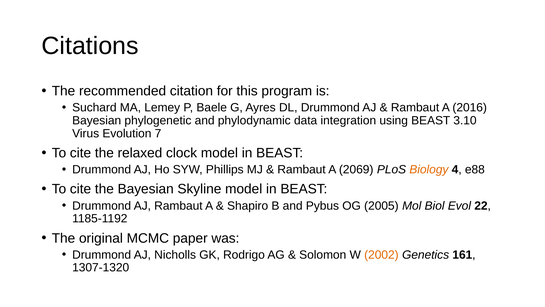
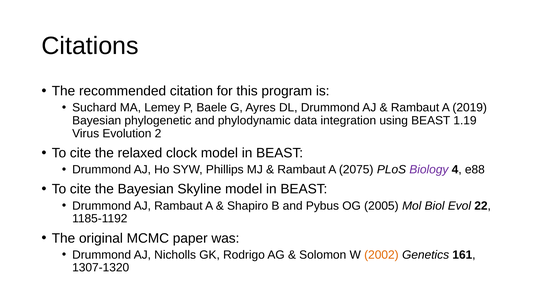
2016: 2016 -> 2019 (470, 108)
3.10: 3.10 -> 1.19 (465, 120)
7: 7 -> 2 (158, 133)
2069: 2069 -> 2075 (356, 169)
Biology colour: orange -> purple (429, 169)
